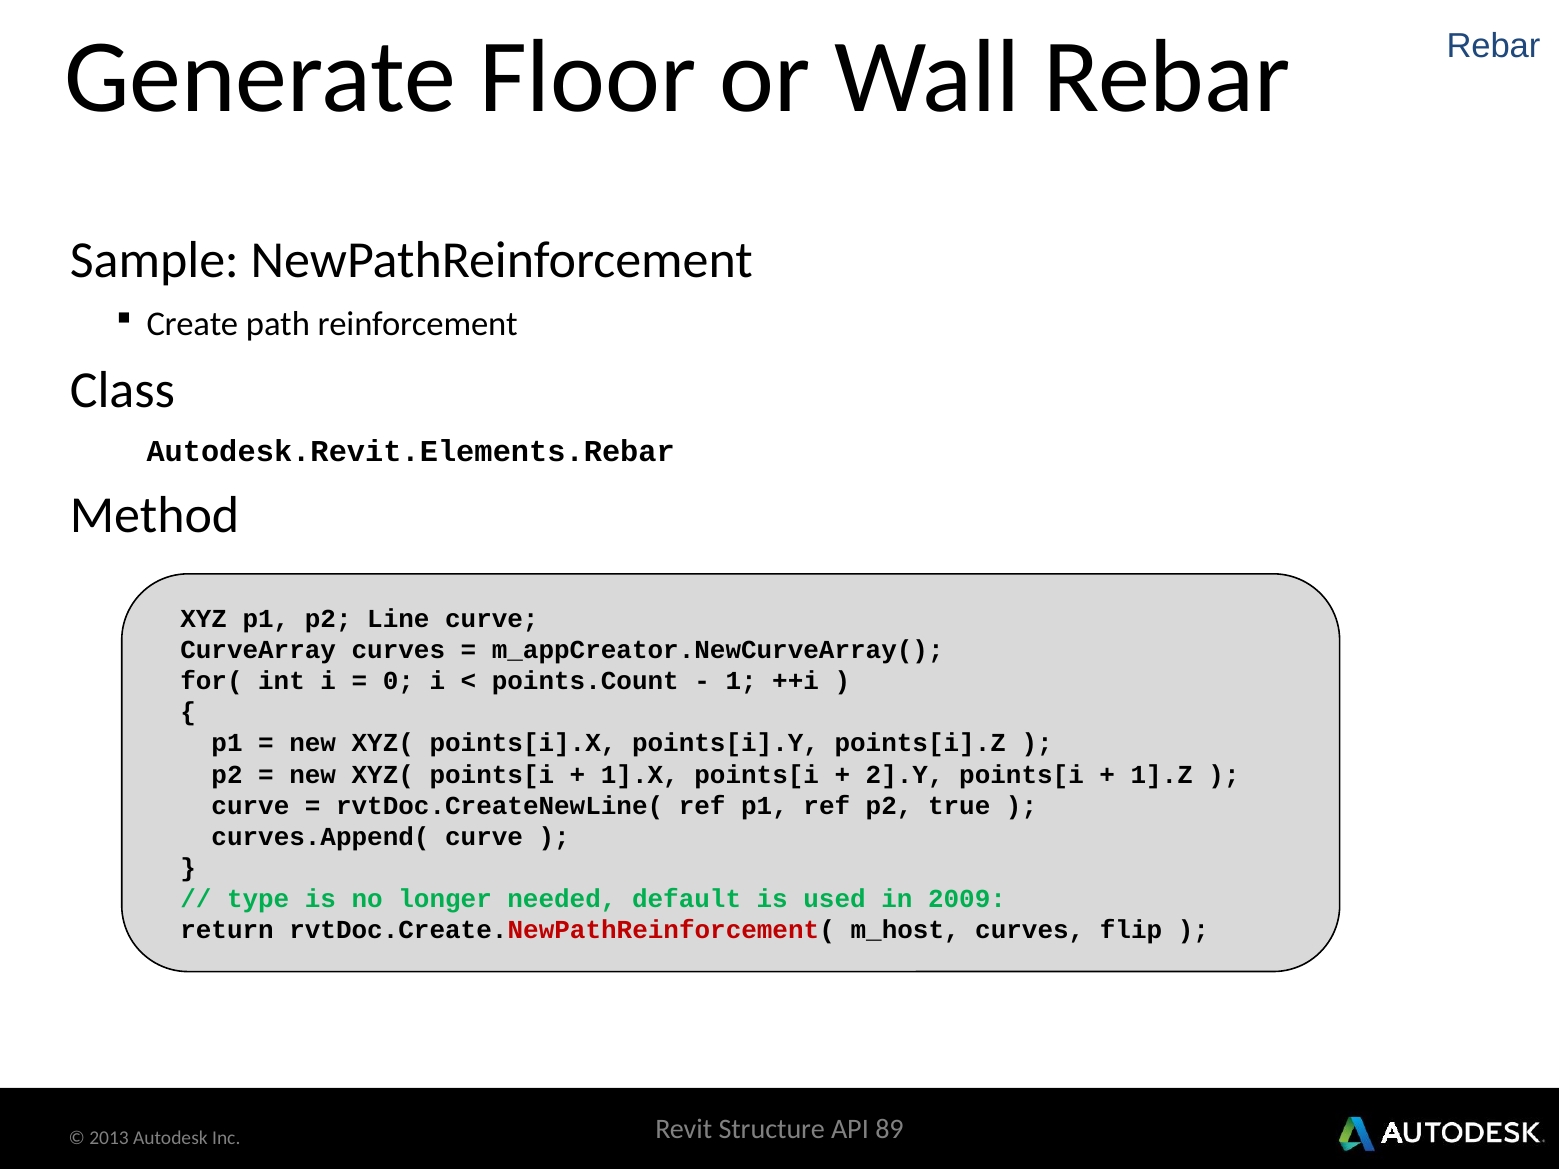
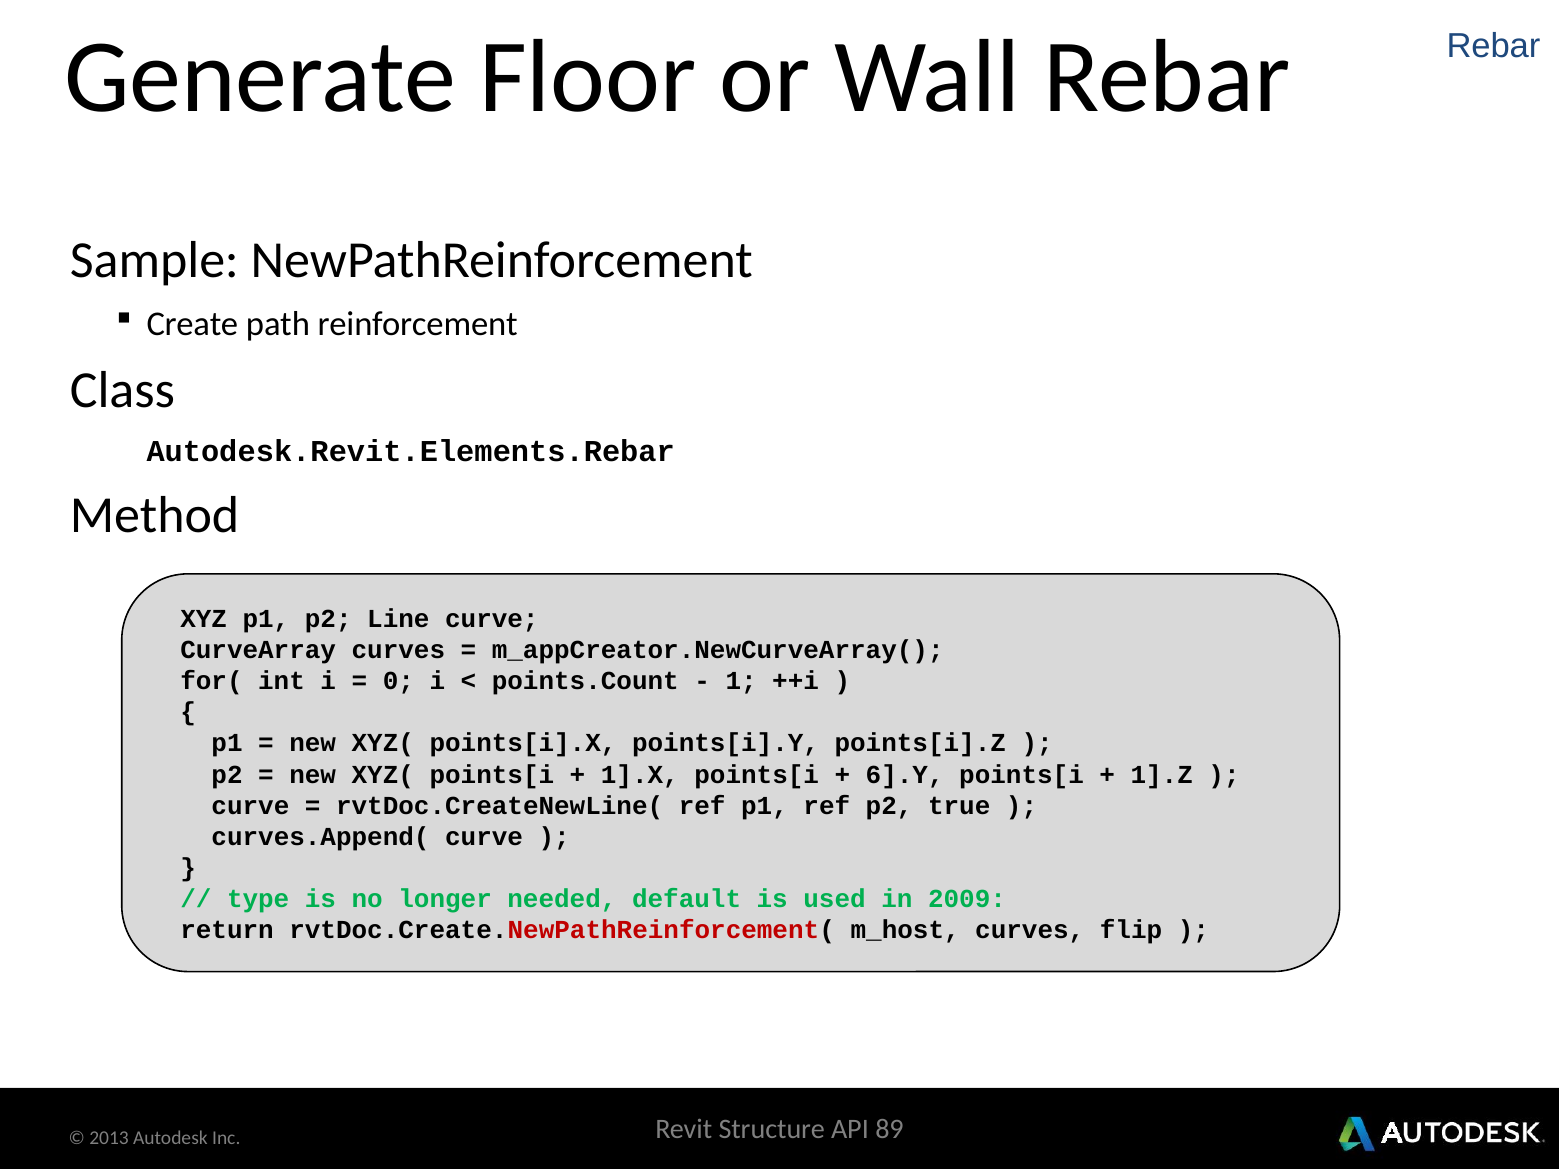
2].Y: 2].Y -> 6].Y (905, 775)
